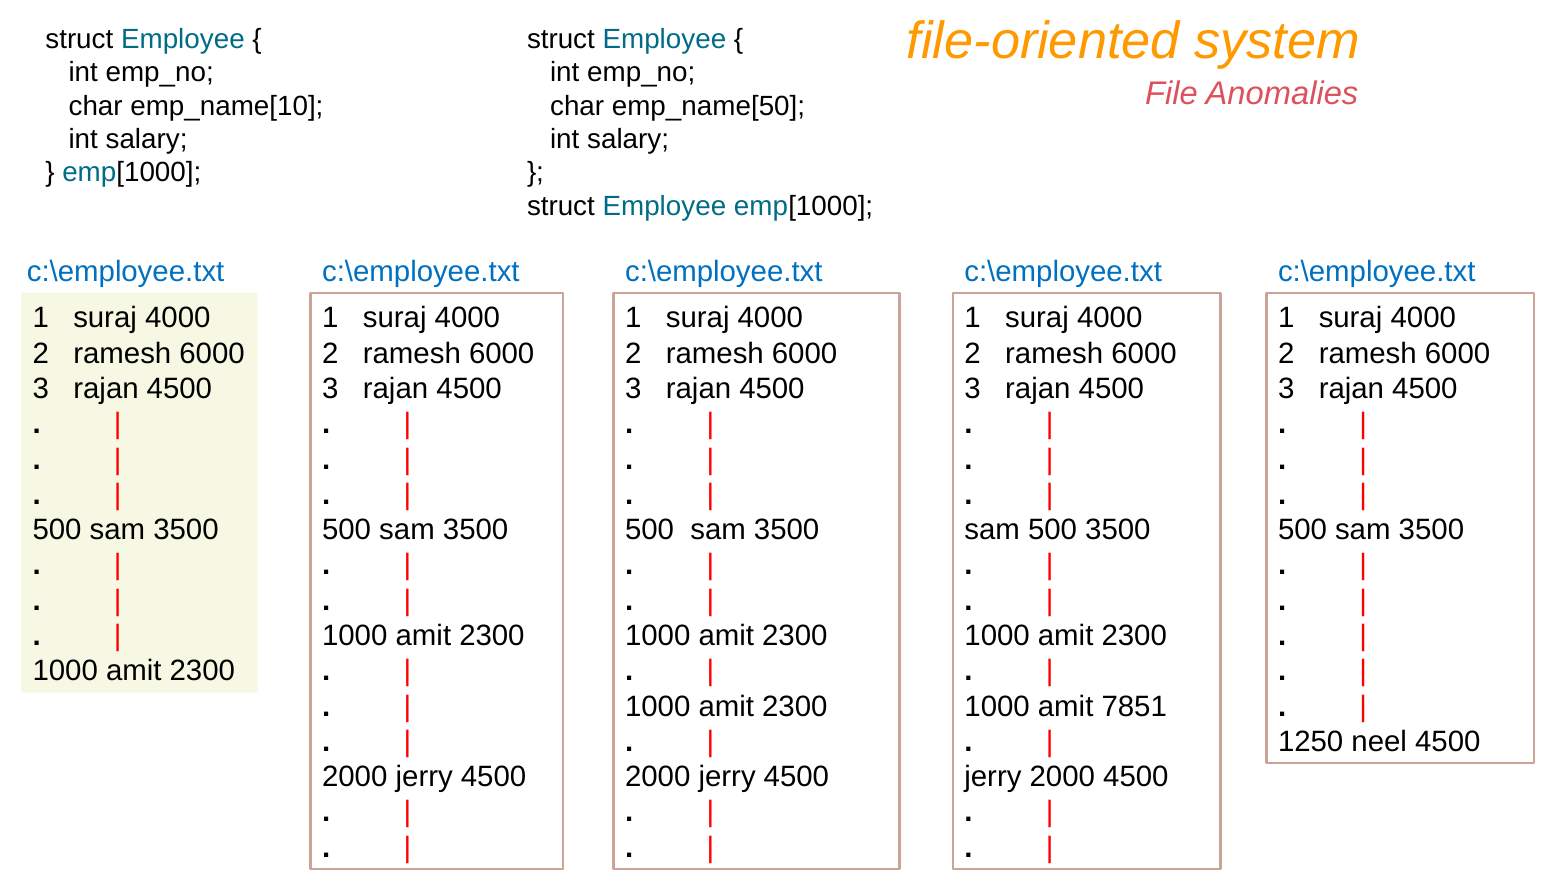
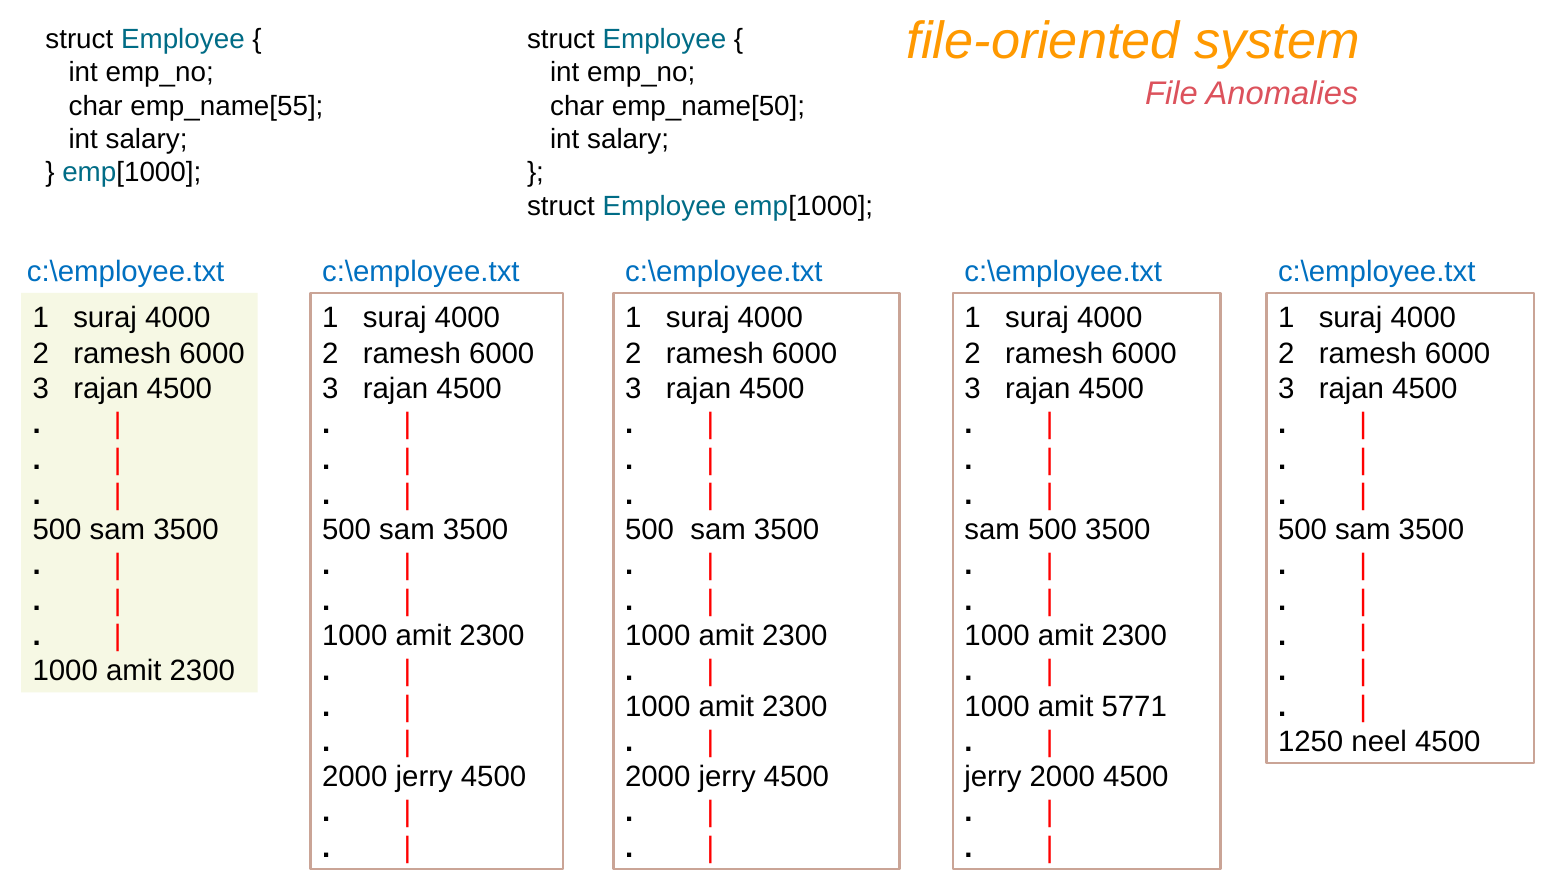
emp_name[10: emp_name[10 -> emp_name[55 (227, 106)
7851: 7851 -> 5771 (1134, 706)
